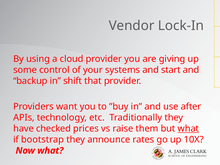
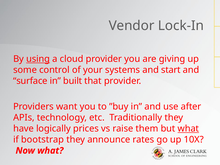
using underline: none -> present (38, 59)
backup: backup -> surface (30, 81)
shift: shift -> built (73, 81)
checked: checked -> logically (53, 129)
